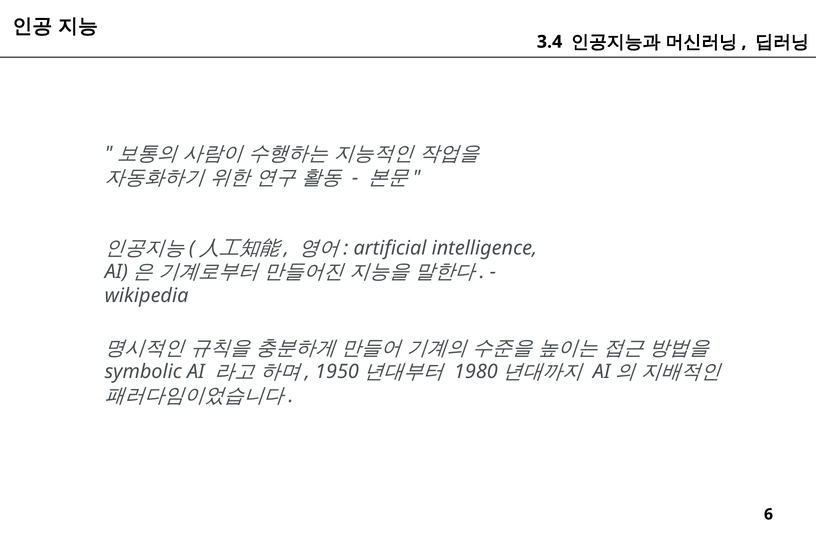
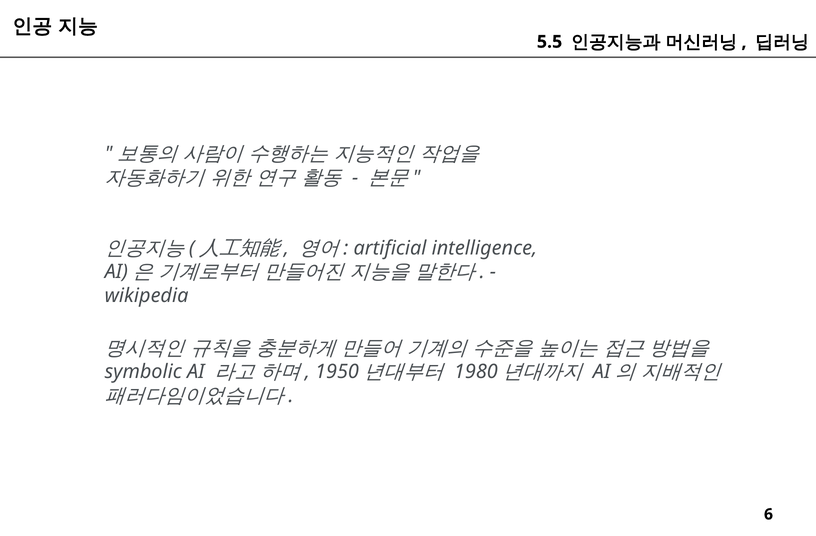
3.4: 3.4 -> 5.5 (550, 42)
